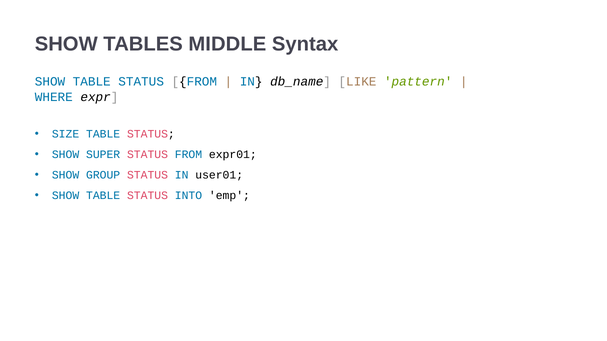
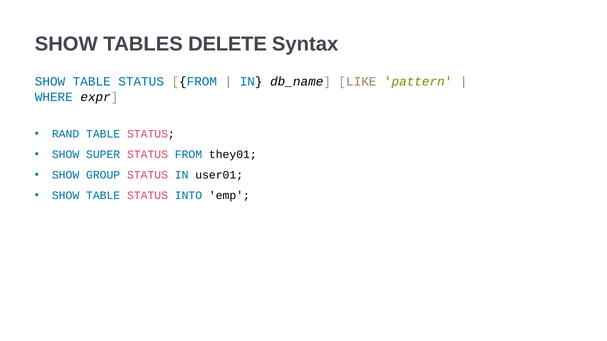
MIDDLE: MIDDLE -> DELETE (228, 44)
SIZE: SIZE -> RAND (66, 134)
expr01: expr01 -> they01 (233, 155)
